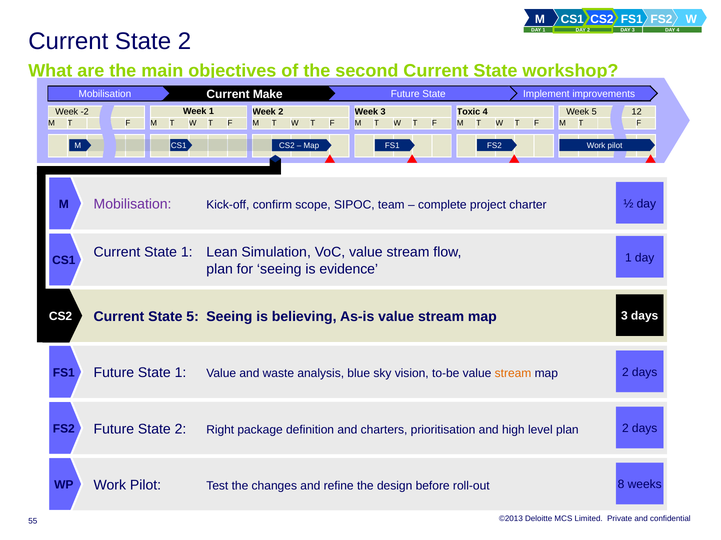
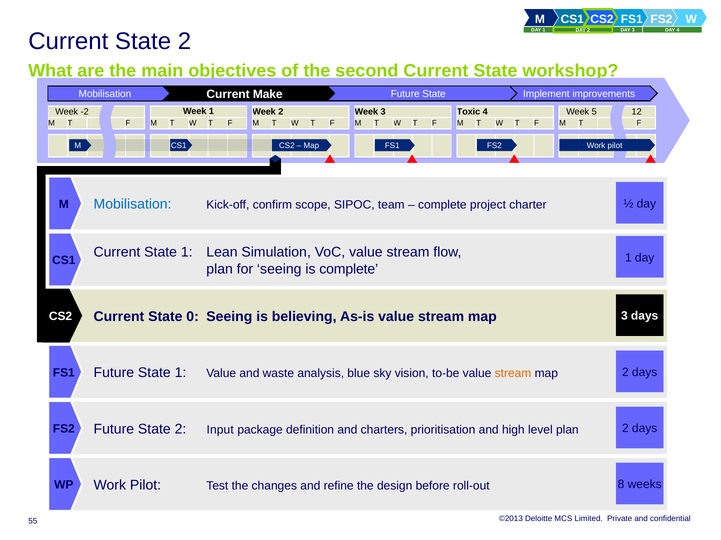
Mobilisation colour: purple -> blue (133, 205)
is evidence: evidence -> complete (349, 269)
State 5: 5 -> 0 (193, 317)
Right: Right -> Input (220, 430)
